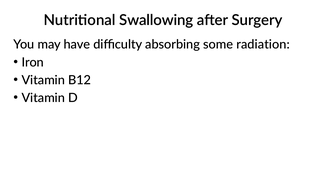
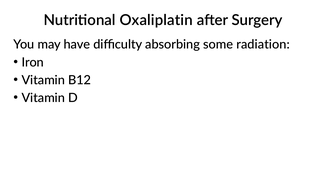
Swallowing: Swallowing -> Oxaliplatin (156, 20)
